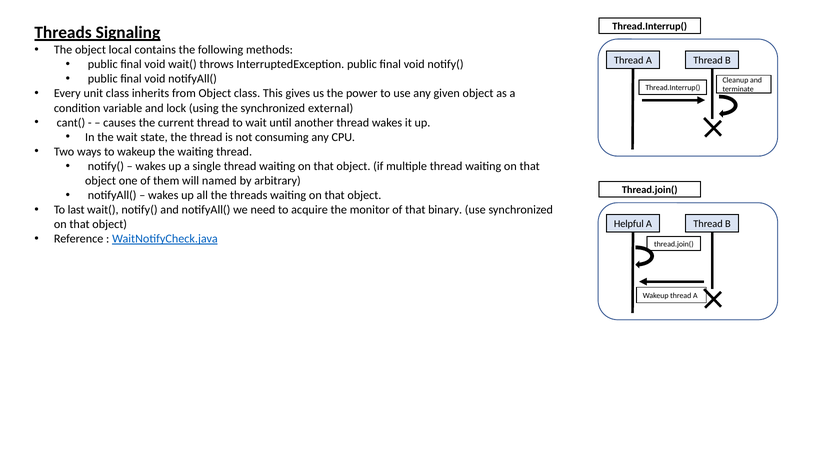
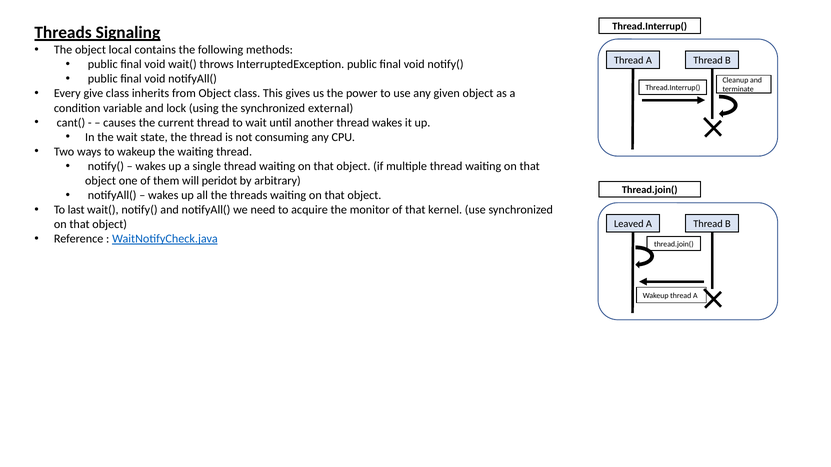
unit: unit -> give (93, 94)
named: named -> peridot (219, 181)
binary: binary -> kernel (445, 210)
Helpful: Helpful -> Leaved (629, 224)
